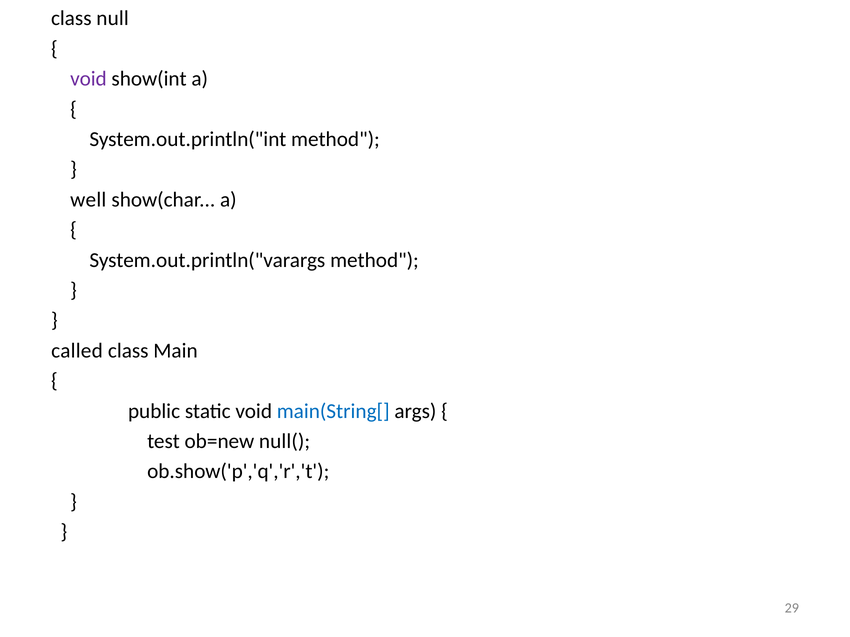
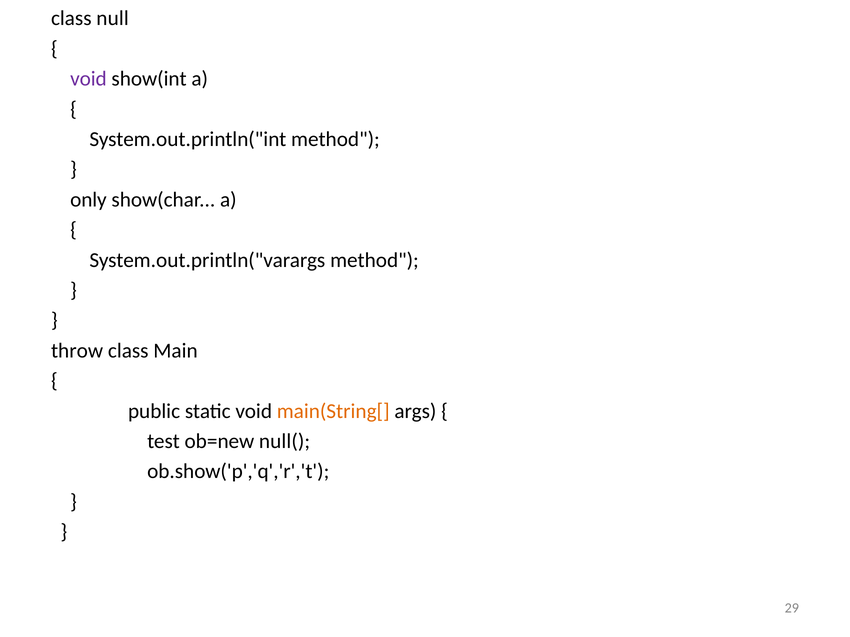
well: well -> only (88, 200)
called: called -> throw (77, 351)
main(String[ colour: blue -> orange (333, 411)
